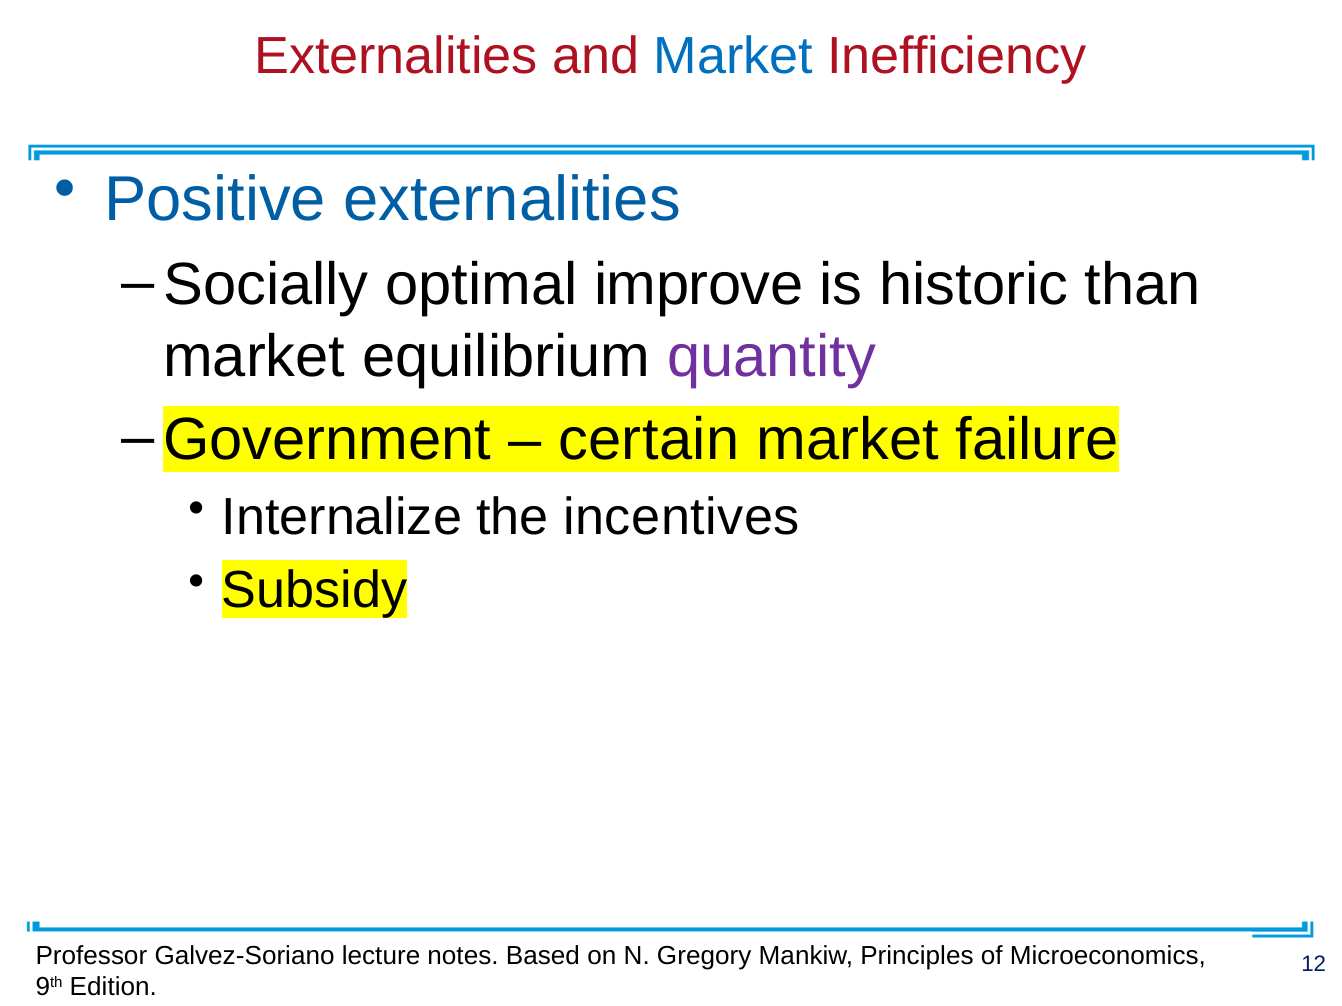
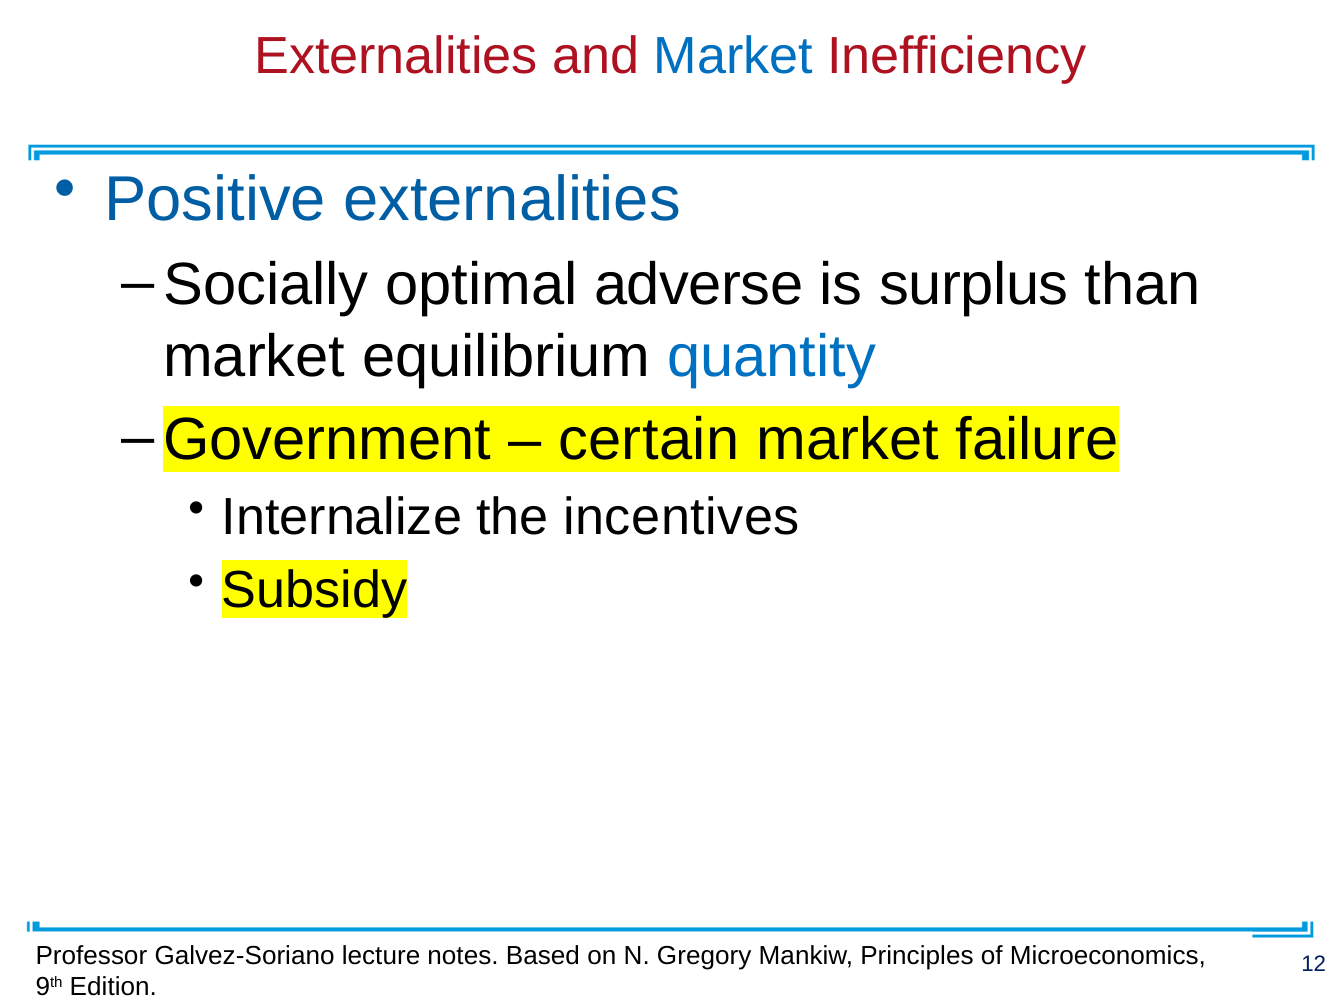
improve: improve -> adverse (699, 285)
historic: historic -> surplus (974, 285)
quantity colour: purple -> blue (772, 357)
